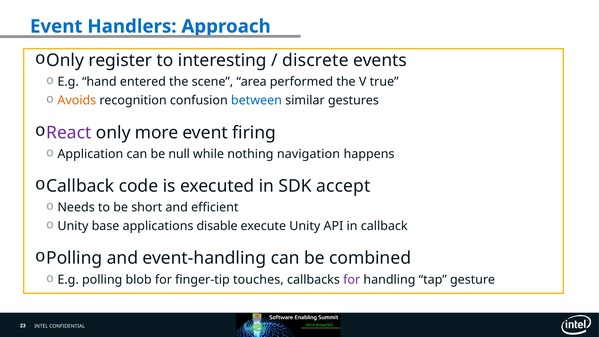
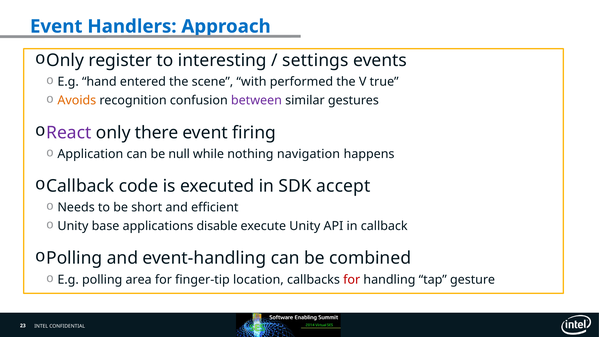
discrete: discrete -> settings (315, 60)
area: area -> with (251, 82)
between colour: blue -> purple (256, 100)
more: more -> there (157, 133)
blob: blob -> area (139, 280)
touches: touches -> location (258, 280)
for colour: purple -> red (352, 280)
